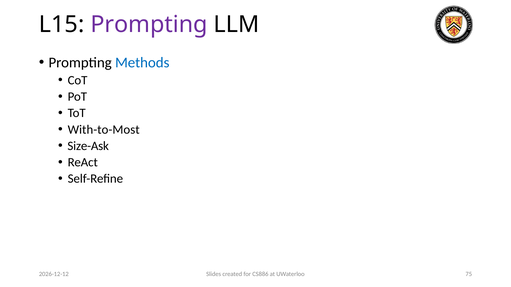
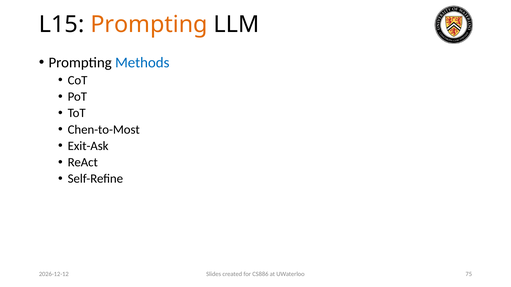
Prompting colour: purple -> orange (149, 24)
With-to-Most: With-to-Most -> Chen-to-Most (104, 130)
Size-Ask: Size-Ask -> Exit-Ask (88, 146)
